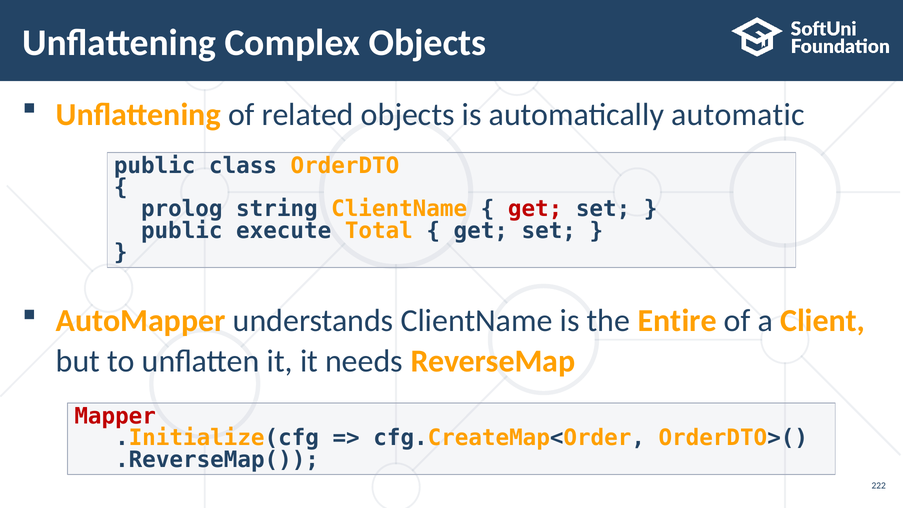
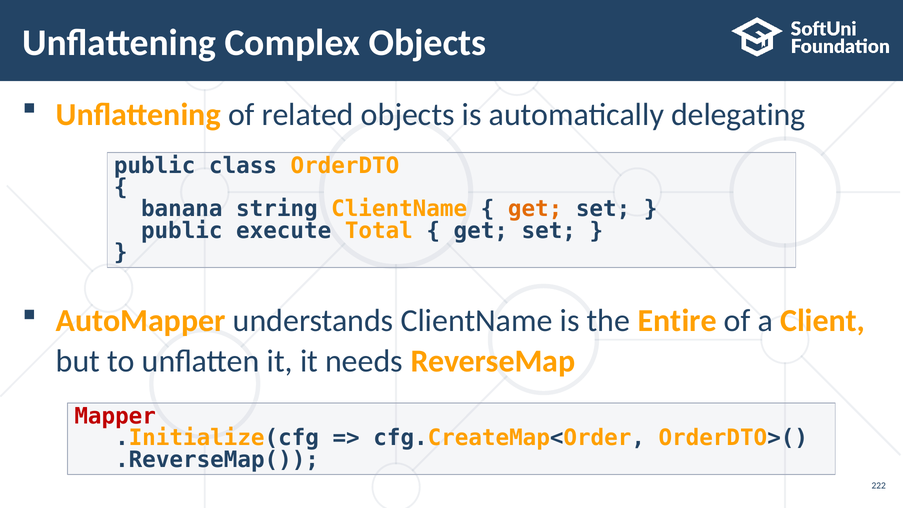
automatic: automatic -> delegating (738, 115)
prolog: prolog -> banana (182, 209)
get colour: red -> orange (535, 209)
